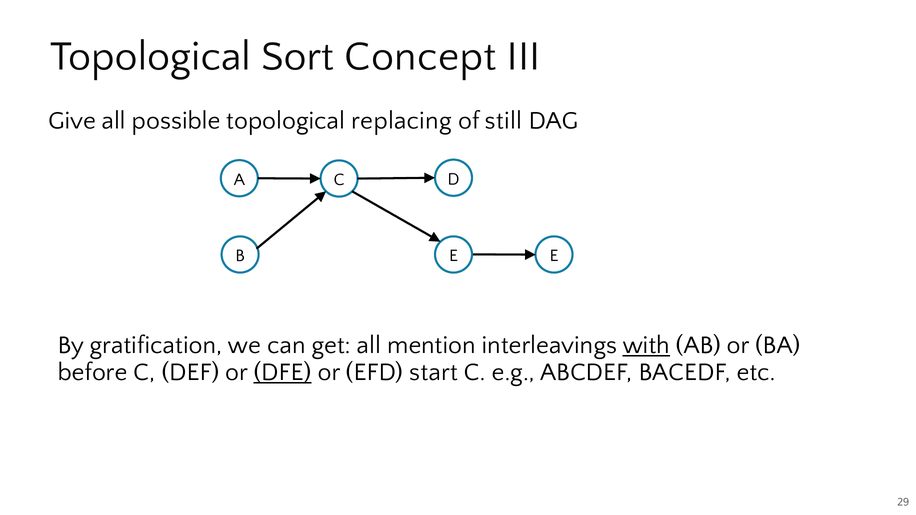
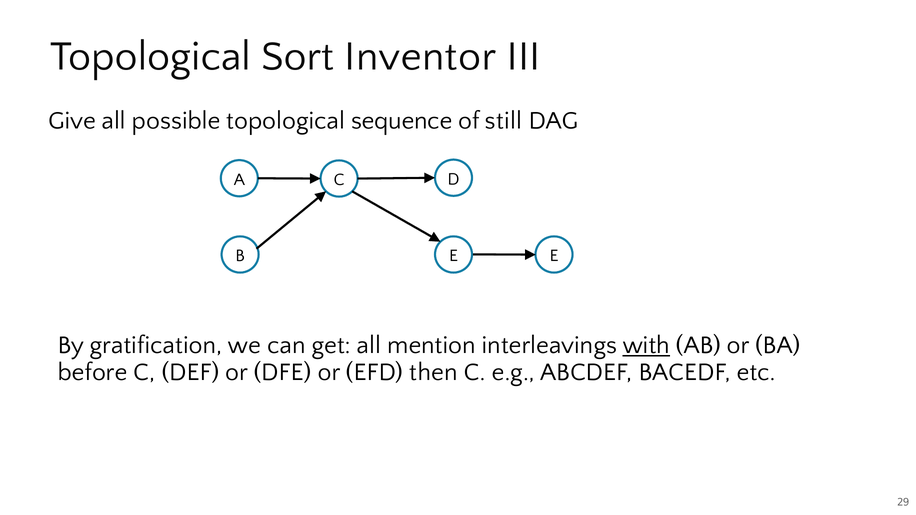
Concept: Concept -> Inventor (420, 56)
replacing: replacing -> sequence (402, 121)
DFE underline: present -> none (283, 372)
start: start -> then (434, 372)
